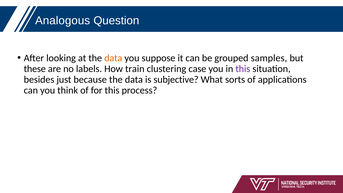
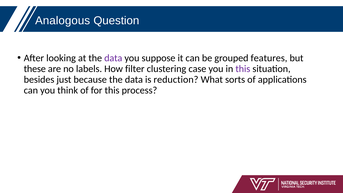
data colour: orange -> purple (113, 58)
samples: samples -> features (269, 58)
train: train -> filter (135, 69)
subjective: subjective -> reduction (176, 80)
